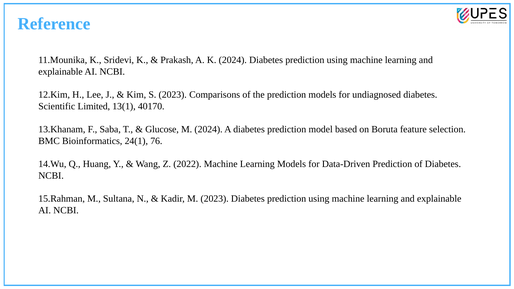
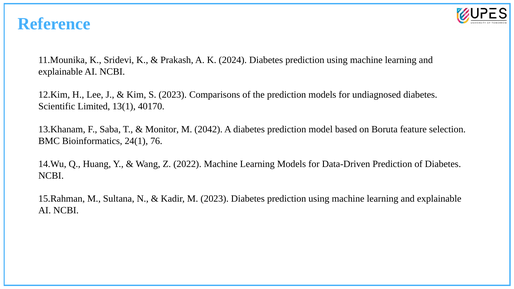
Glucose: Glucose -> Monitor (162, 129)
M 2024: 2024 -> 2042 (209, 129)
